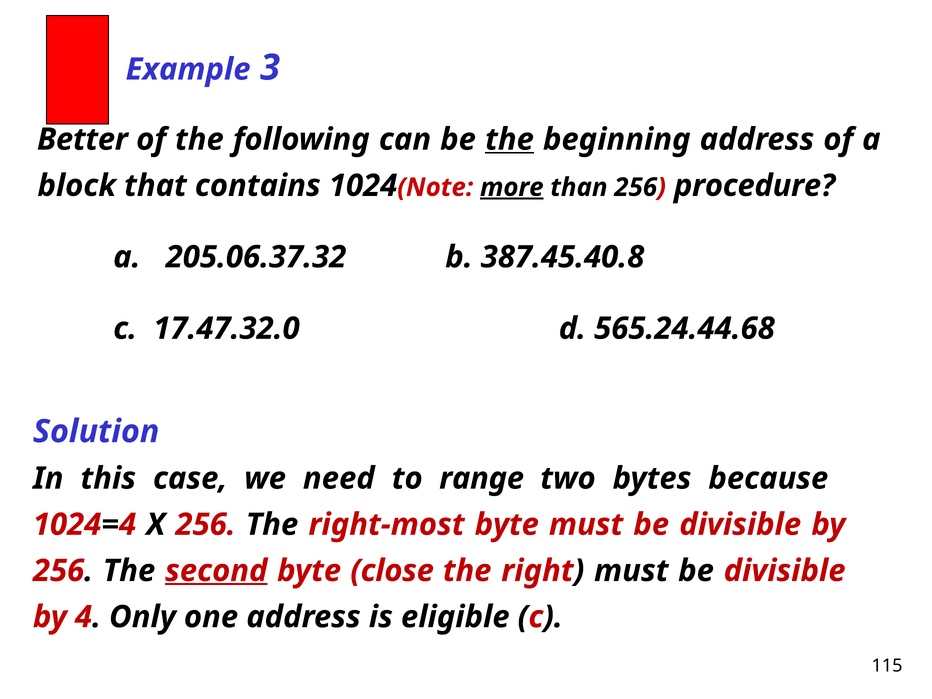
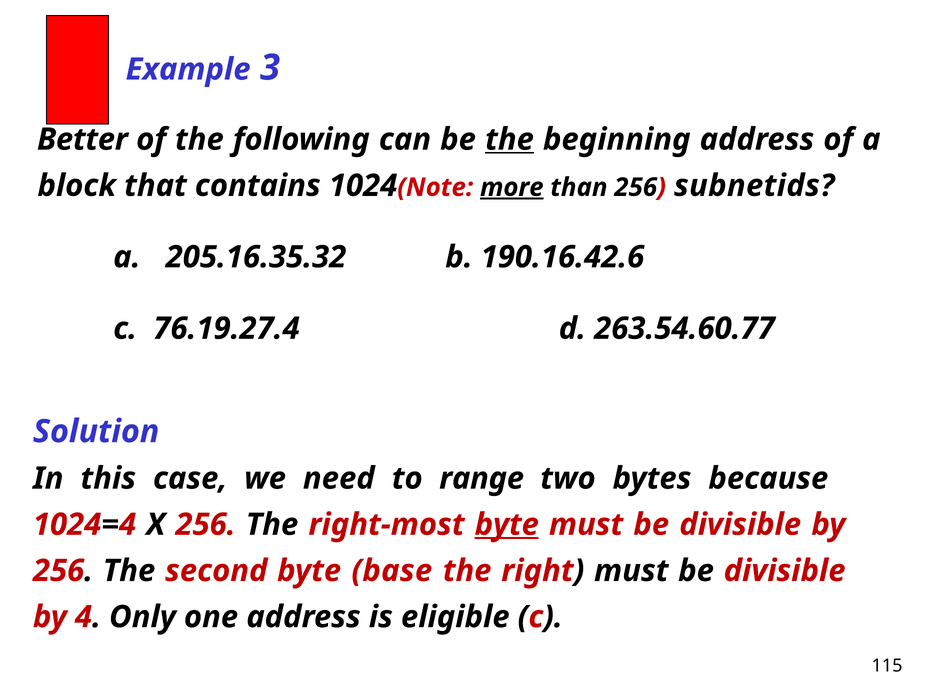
procedure: procedure -> subnetids (754, 186)
205.06.37.32: 205.06.37.32 -> 205.16.35.32 (256, 257)
387.45.40.8: 387.45.40.8 -> 190.16.42.6 (562, 257)
17.47.32.0: 17.47.32.0 -> 76.19.27.4 (227, 329)
565.24.44.68: 565.24.44.68 -> 263.54.60.77 (684, 329)
byte underline: none -> present (507, 525)
second underline: present -> none (216, 571)
close: close -> base (392, 571)
